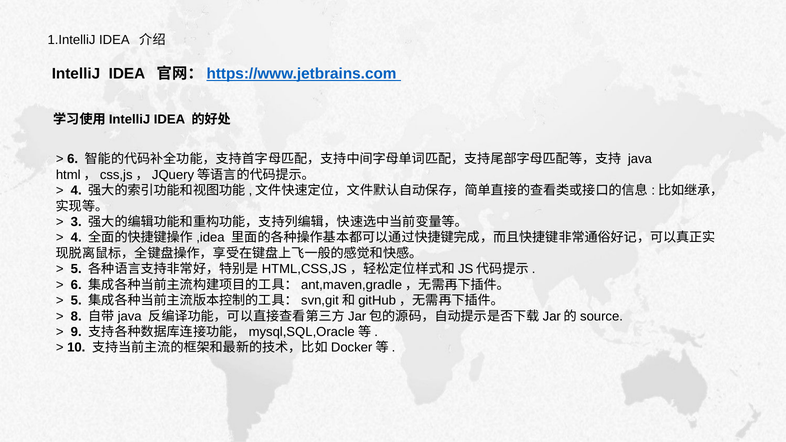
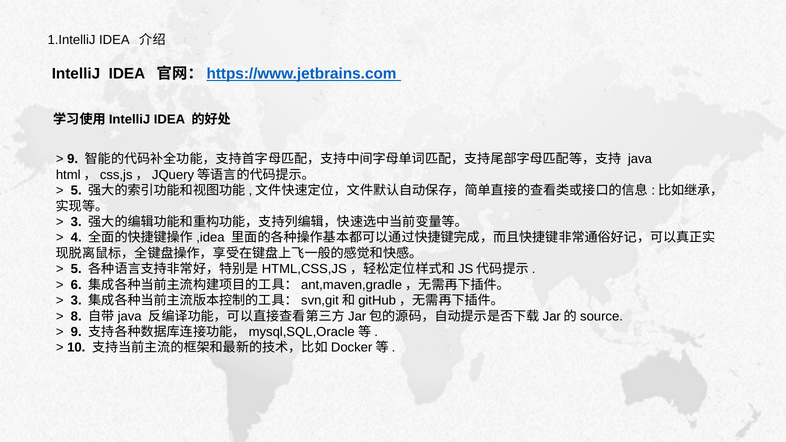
6: 6 -> 9 (73, 159)
4: 4 -> 5 (76, 191)
5: 5 -> 3 (76, 301)
